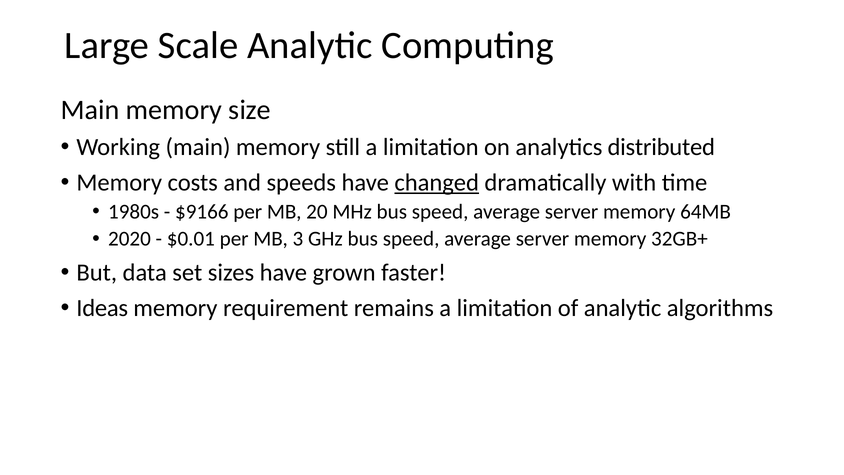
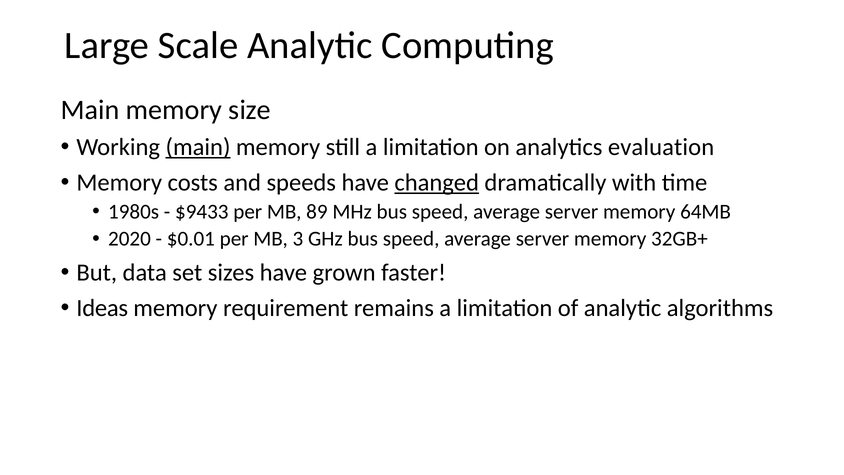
main underline: none -> present (198, 147)
distributed: distributed -> evaluation (661, 147)
$9166: $9166 -> $9433 (202, 212)
20: 20 -> 89 (317, 212)
